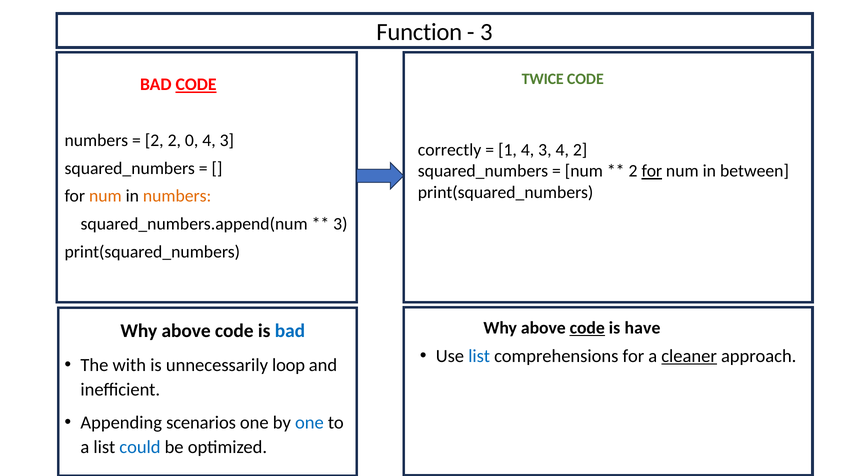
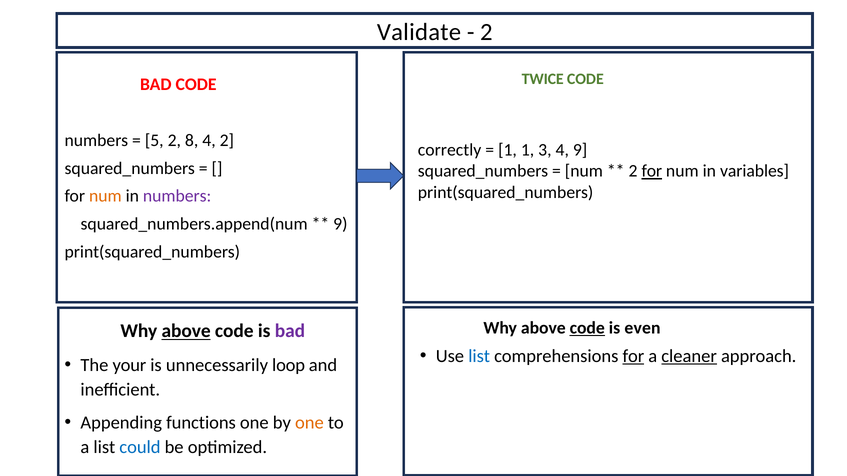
Function: Function -> Validate (419, 32)
3: 3 -> 2 (486, 32)
CODE underline: present -> none (196, 85)
2: 2 -> 5 (154, 141)
0: 0 -> 8 (192, 141)
3: 3 -> 2 (227, 141)
1 4: 4 -> 1 (528, 150)
4 2: 2 -> 9 (580, 150)
between: between -> variables (755, 171)
numbers colour: orange -> purple (177, 196)
3: 3 -> 9 (340, 224)
have: have -> even (643, 328)
above underline: none -> present (186, 331)
bad colour: blue -> purple (290, 331)
for underline: none -> present (633, 356)
with: with -> your (129, 365)
scenarios: scenarios -> functions (201, 423)
one colour: blue -> orange (309, 423)
